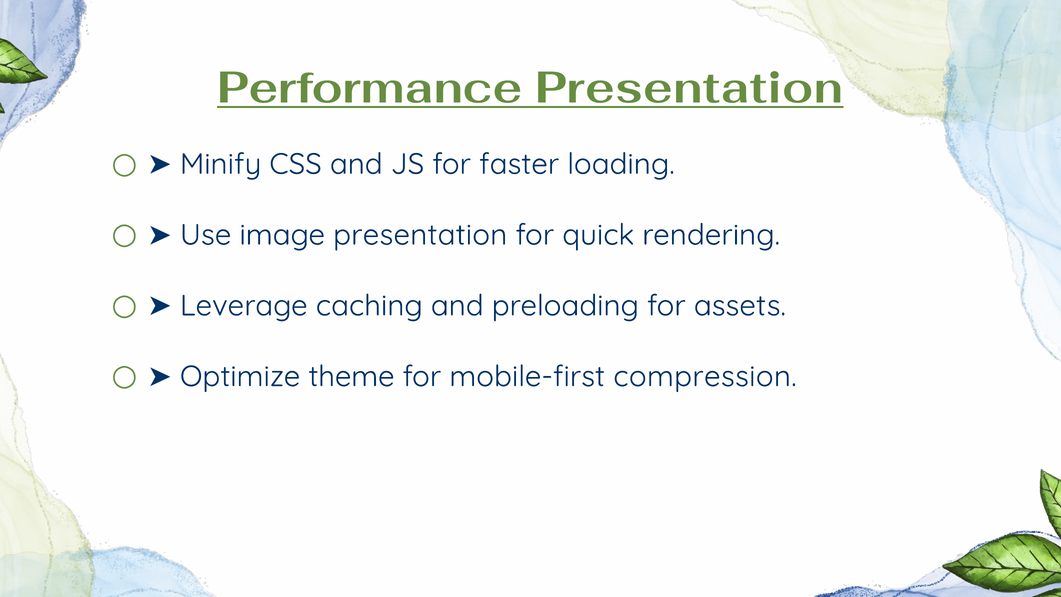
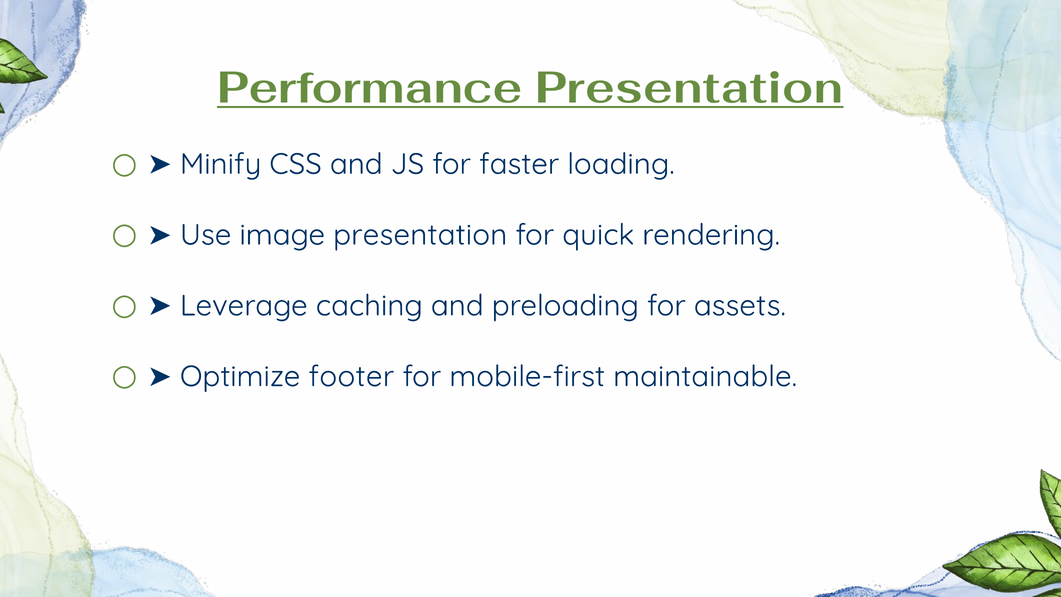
theme: theme -> footer (351, 376)
compression: compression -> maintainable (705, 376)
